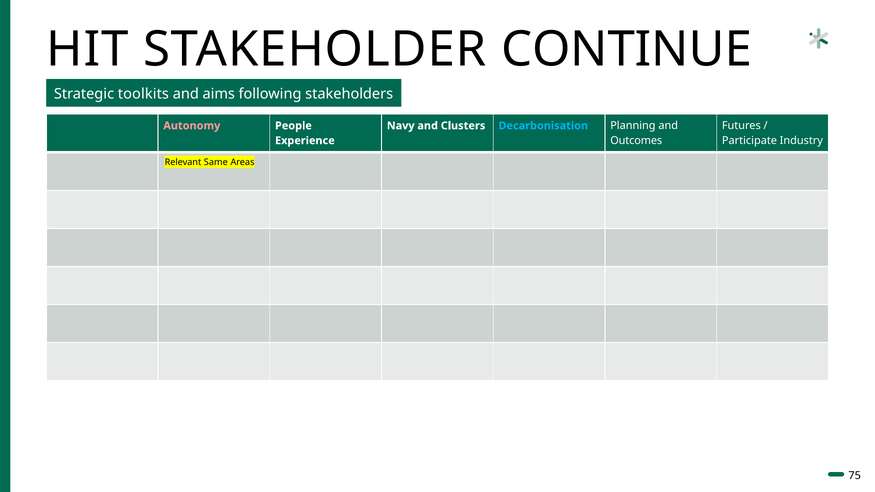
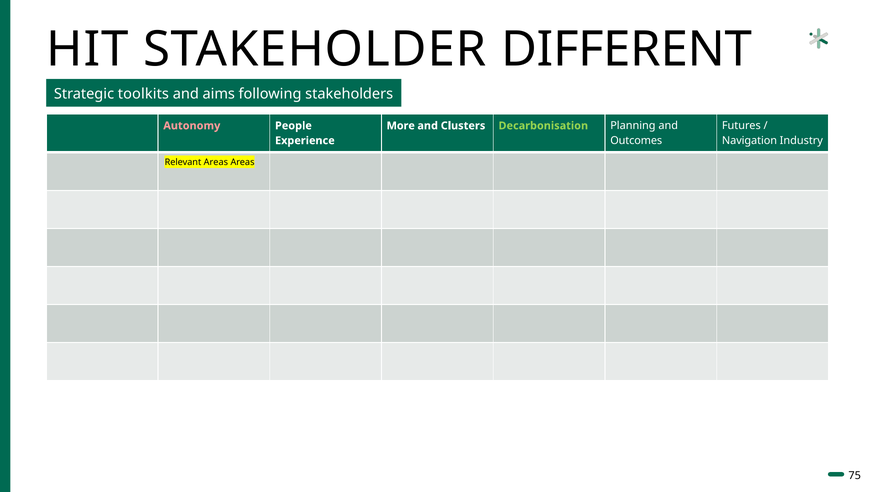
CONTINUE: CONTINUE -> DIFFERENT (627, 50)
Navy: Navy -> More (401, 126)
Decarbonisation colour: light blue -> light green (543, 126)
Participate: Participate -> Navigation (750, 141)
Relevant Same: Same -> Areas (216, 162)
